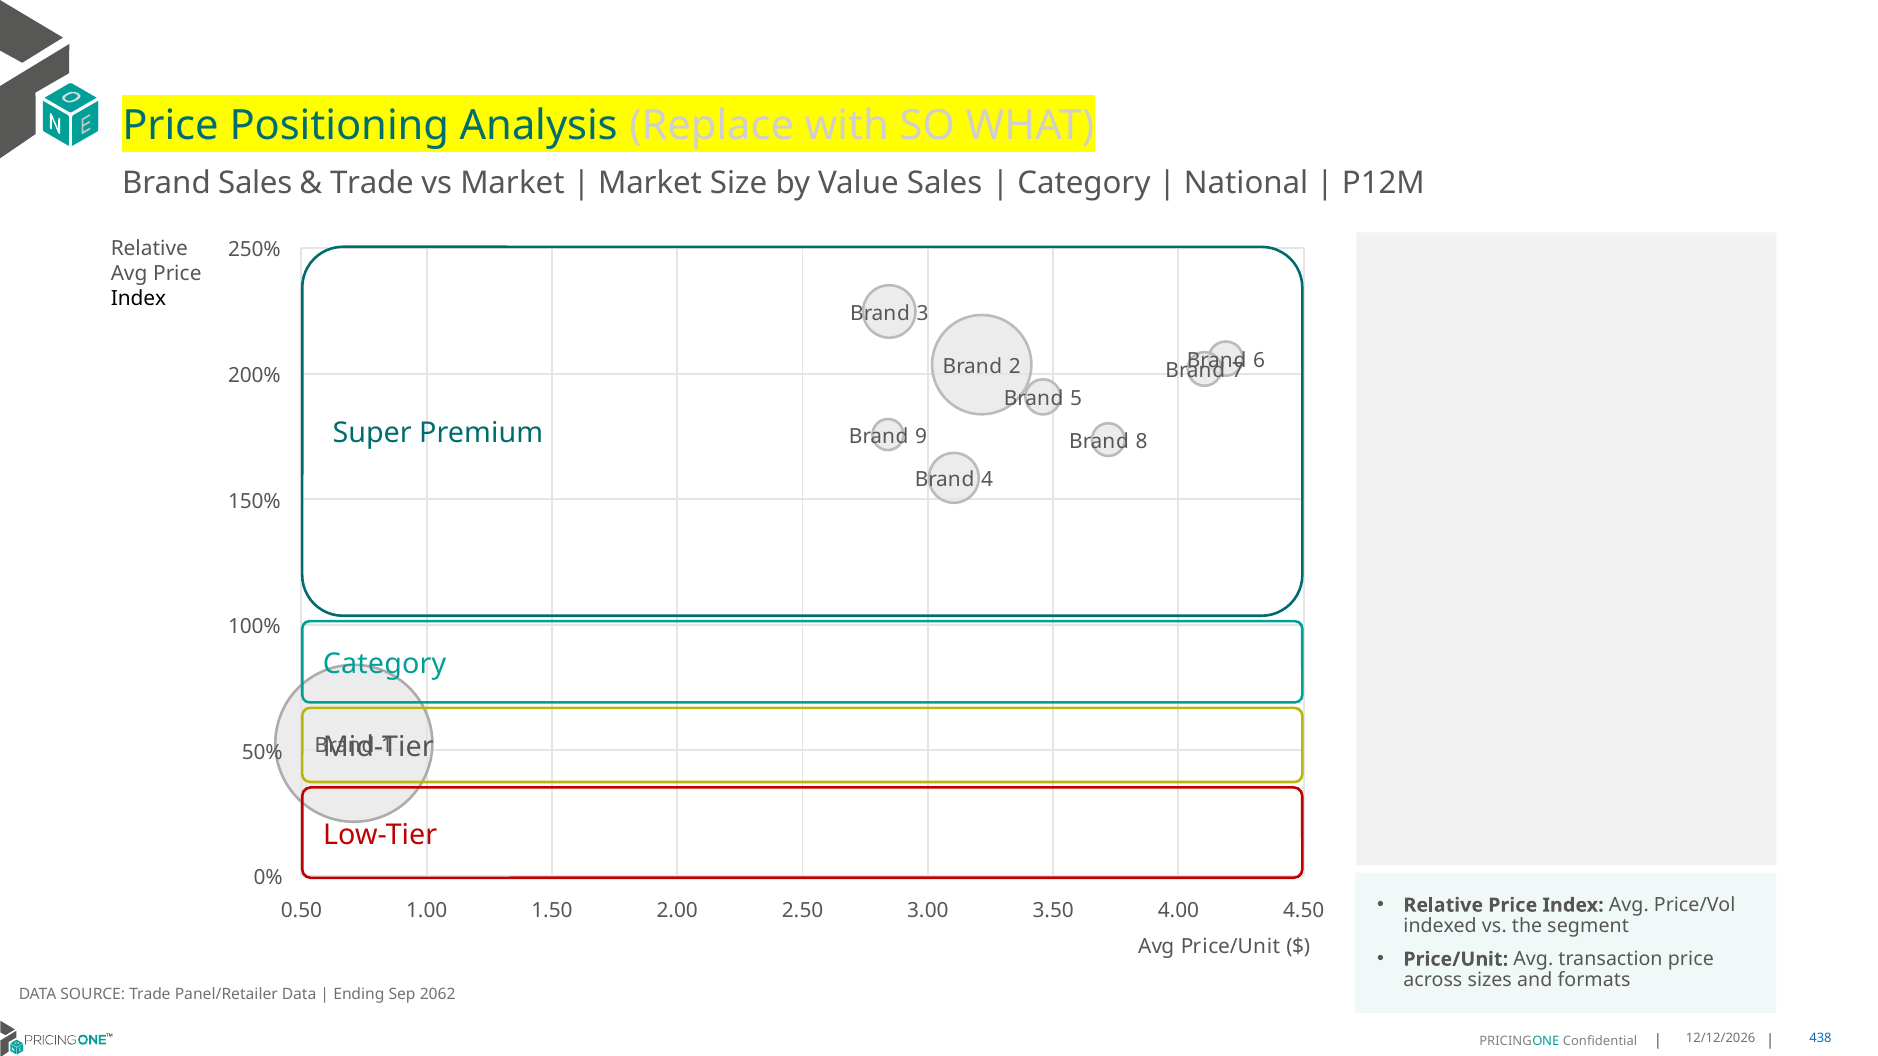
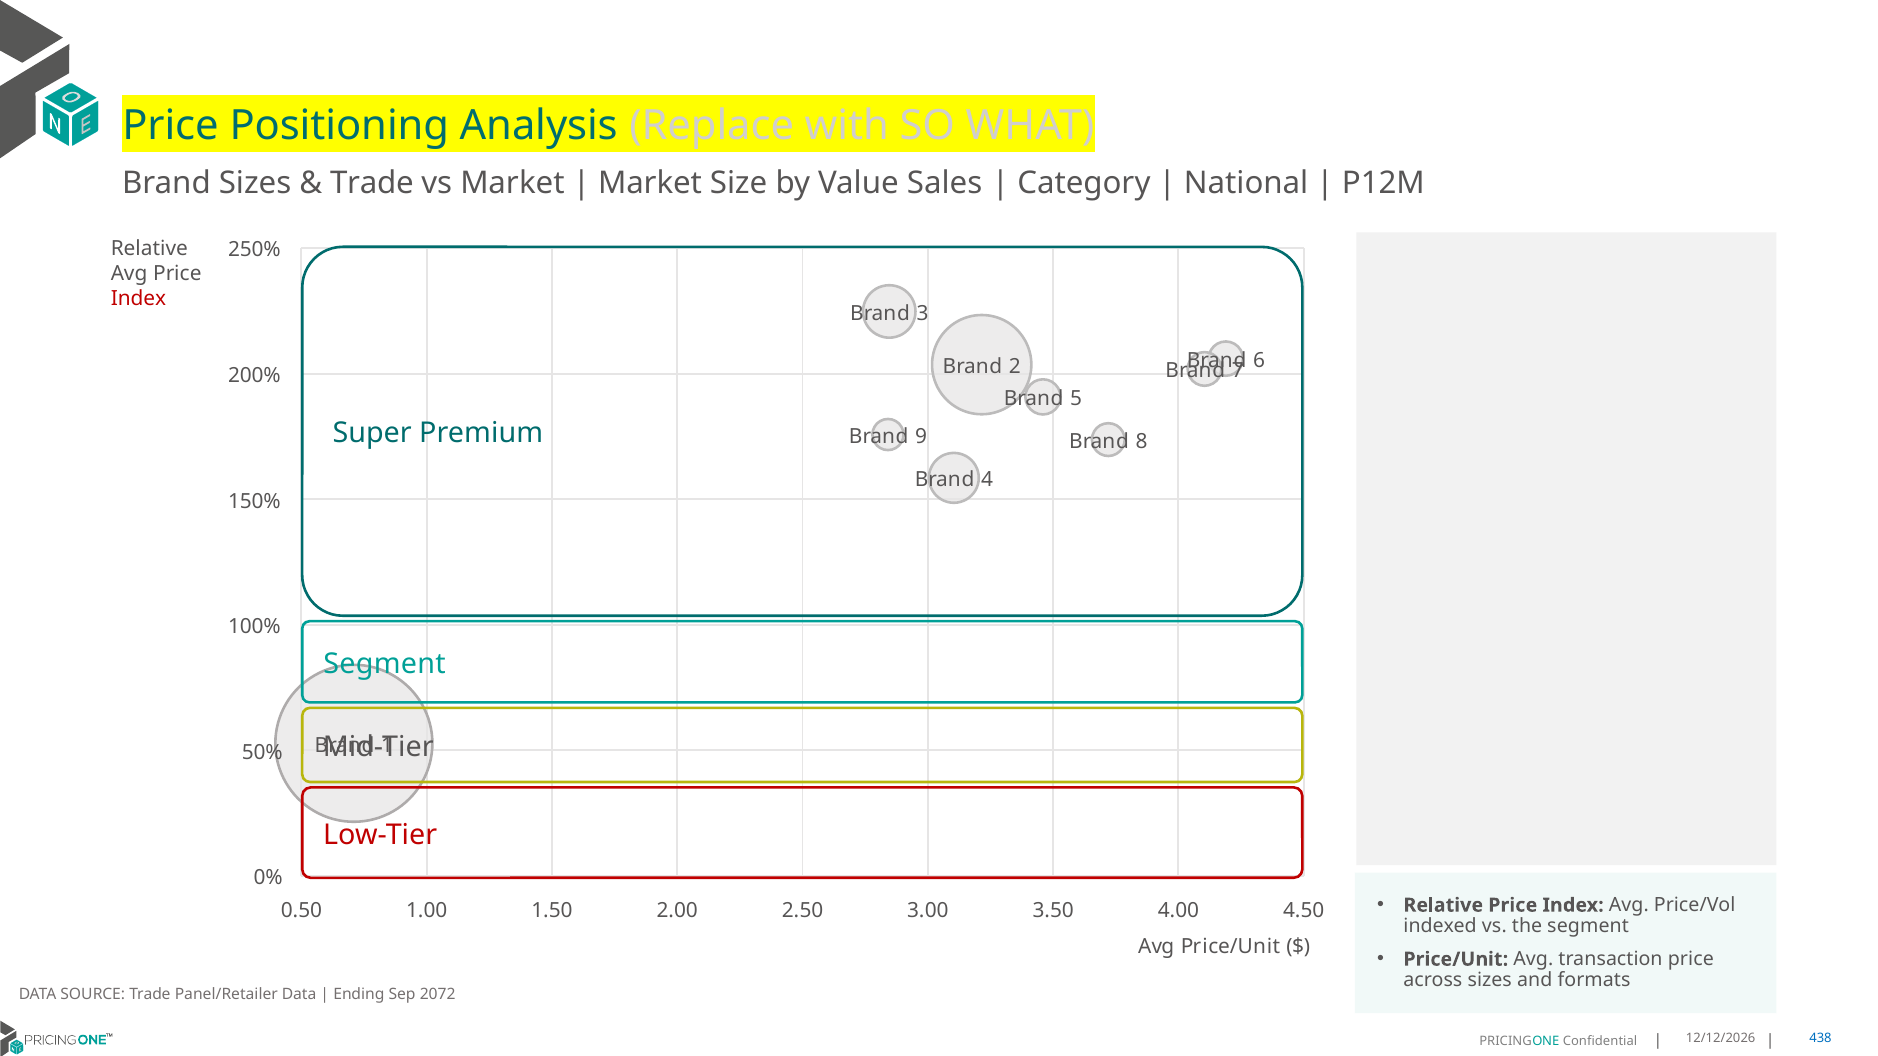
Brand Sales: Sales -> Sizes (255, 183)
Index colour: black -> red (138, 298)
Category: Category -> Segment (385, 664)
2062: 2062 -> 2072 (438, 995)
